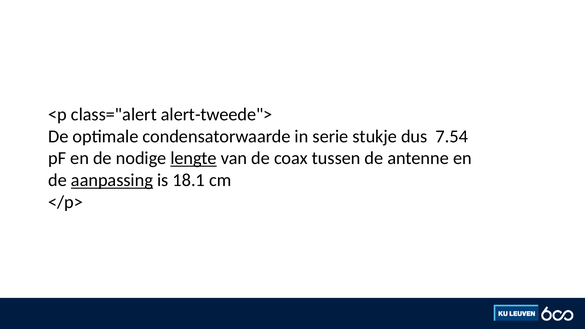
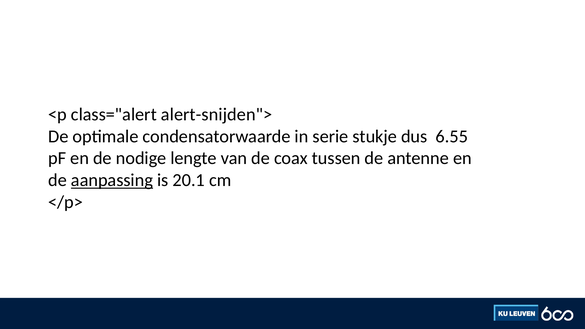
alert-tweede">: alert-tweede"> -> alert-snijden"> (217, 114)
7.54: 7.54 -> 6.55 (452, 136)
lengte underline: present -> none (194, 158)
18.1: 18.1 -> 20.1 (189, 180)
